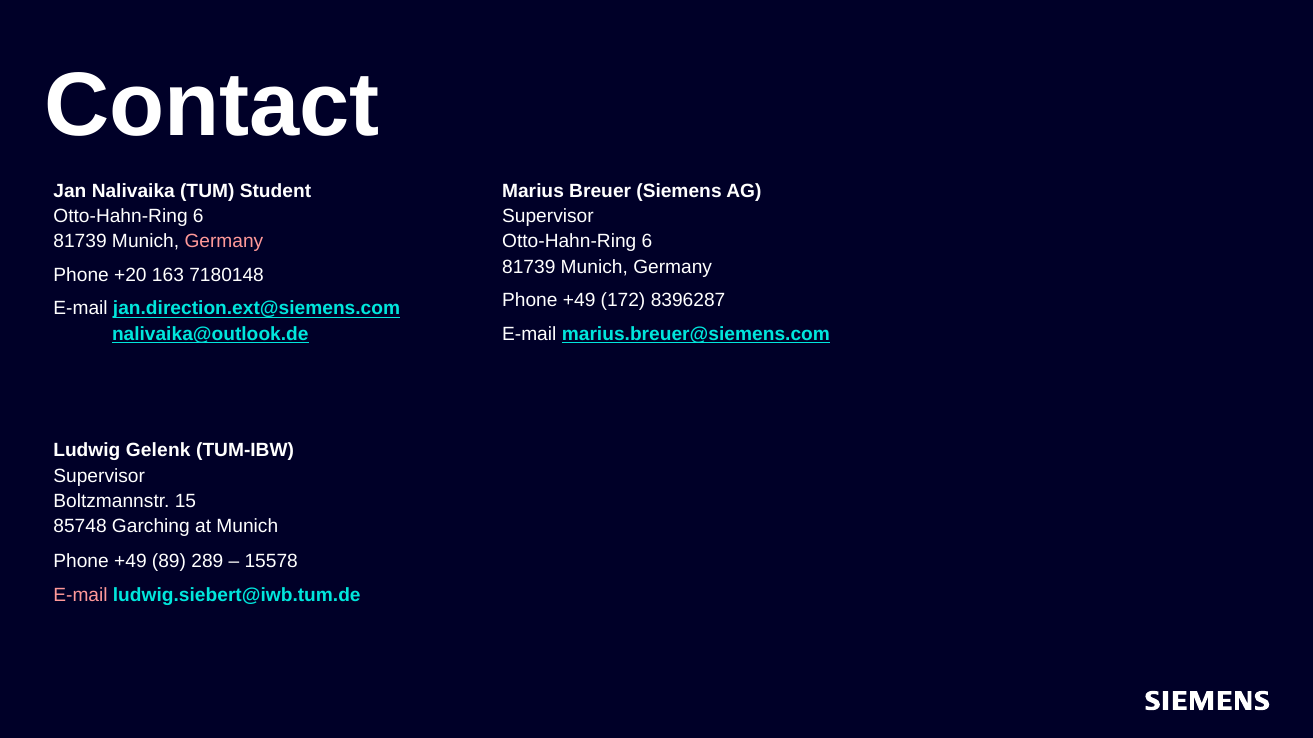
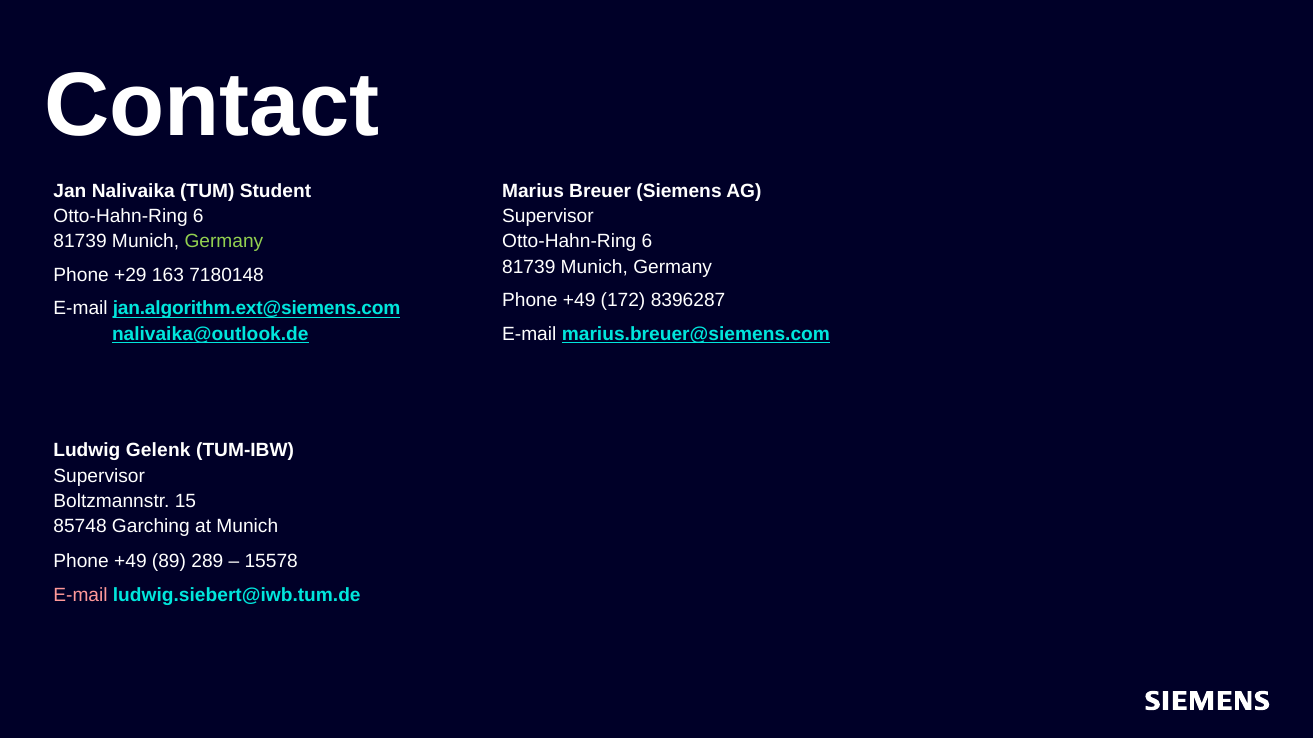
Germany colour: pink -> light green (224, 242)
+20: +20 -> +29 (130, 275)
jan.direction.ext@siemens.com: jan.direction.ext@siemens.com -> jan.algorithm.ext@siemens.com (257, 309)
